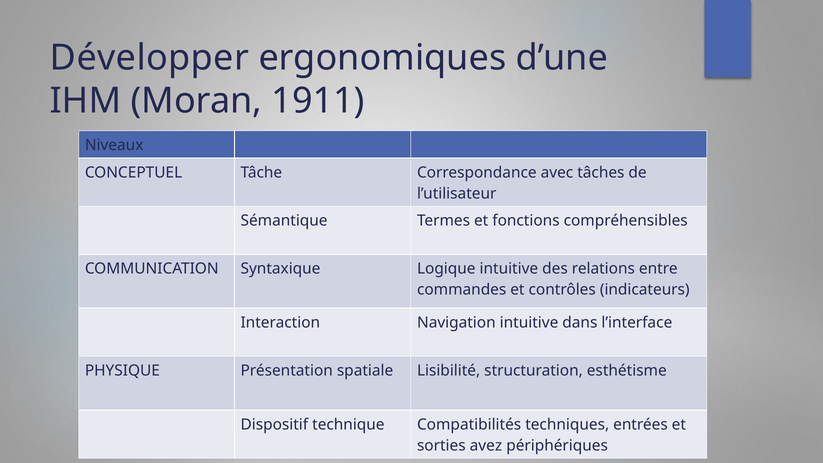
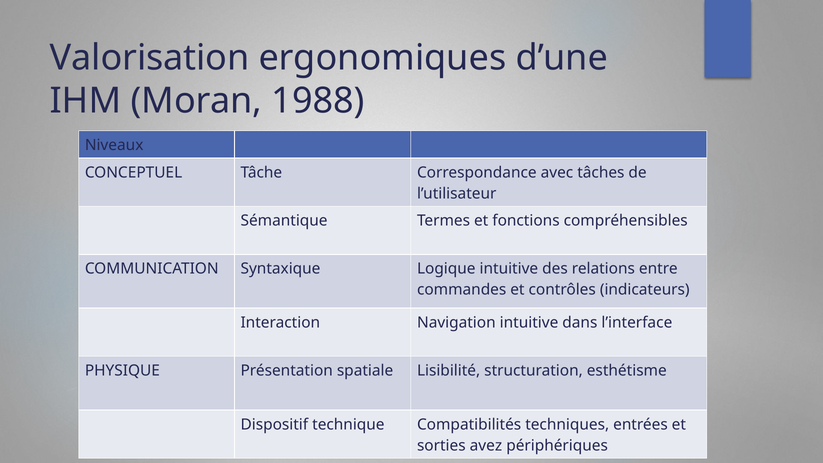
Développer: Développer -> Valorisation (150, 58)
1911: 1911 -> 1988 (318, 101)
